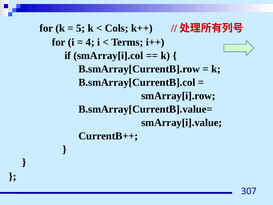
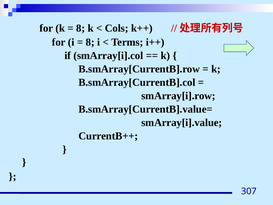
5: 5 -> 8 (81, 28)
4: 4 -> 8 (90, 42)
